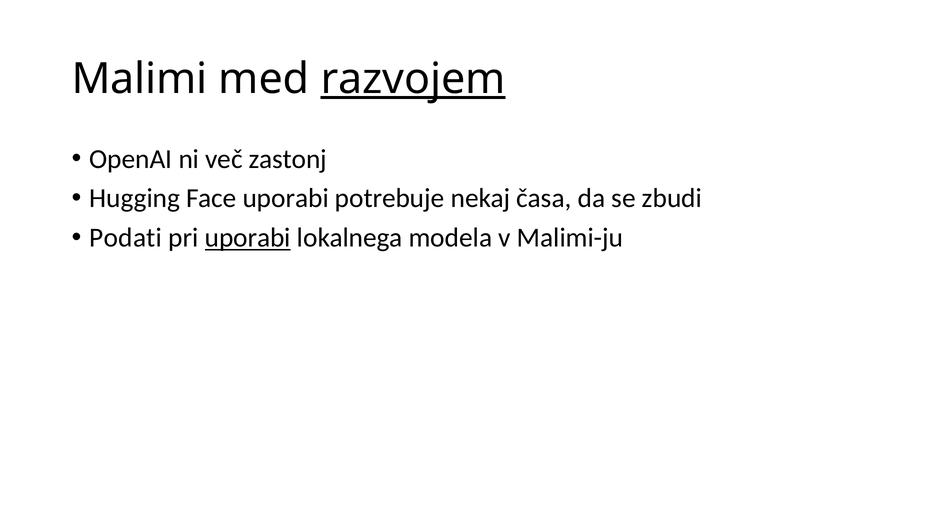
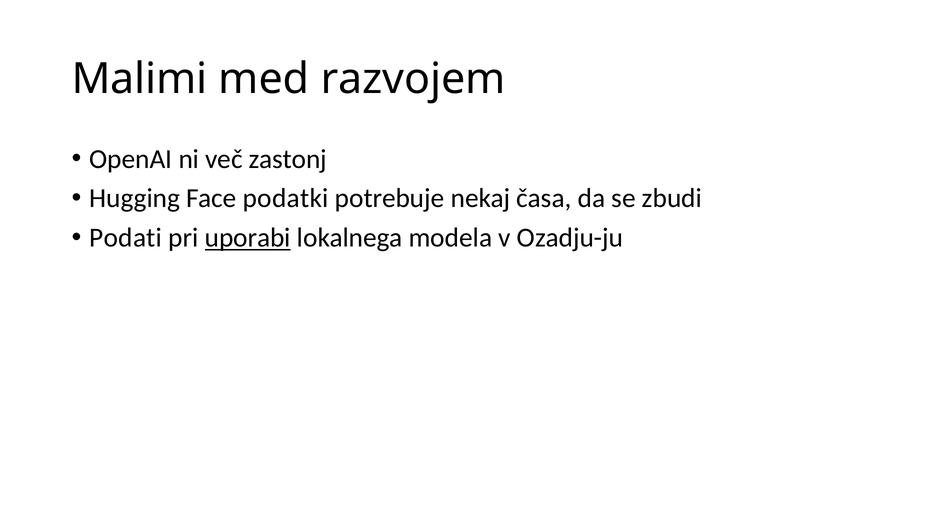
razvojem underline: present -> none (413, 79)
Face uporabi: uporabi -> podatki (286, 198)
Malimi-ju: Malimi-ju -> Ozadju-ju (570, 238)
